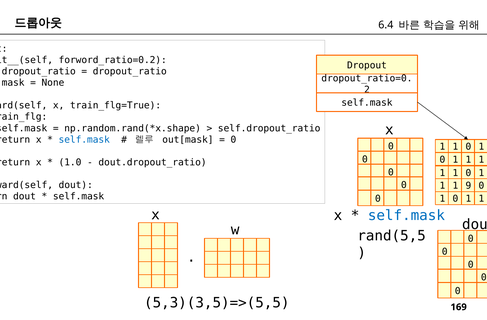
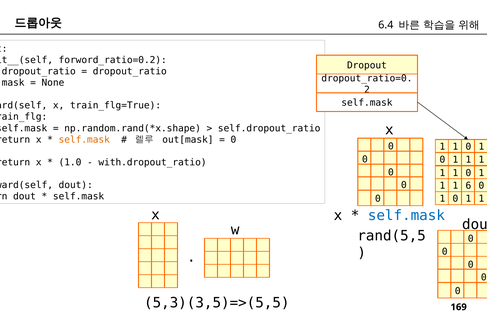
self.mask colour: blue -> orange (84, 140)
dout.dropout_ratio: dout.dropout_ratio -> with.dropout_ratio (153, 162)
9: 9 -> 6 (468, 186)
